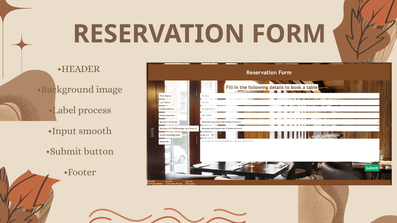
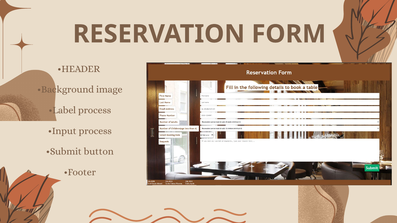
Input smooth: smooth -> process (95, 131)
